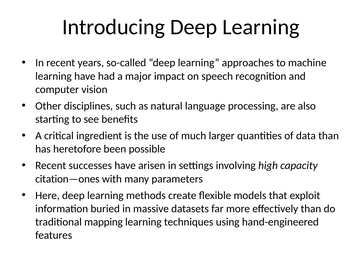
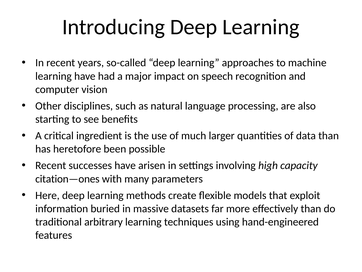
mapping: mapping -> arbitrary (104, 222)
